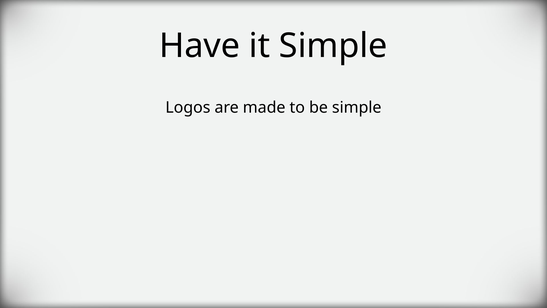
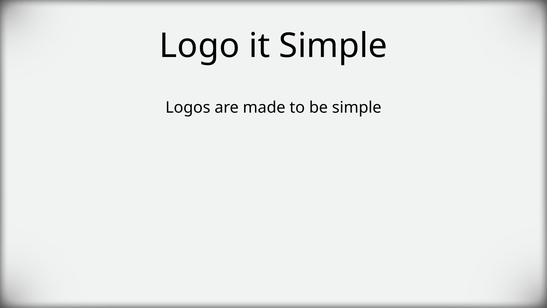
Have: Have -> Logo (200, 46)
